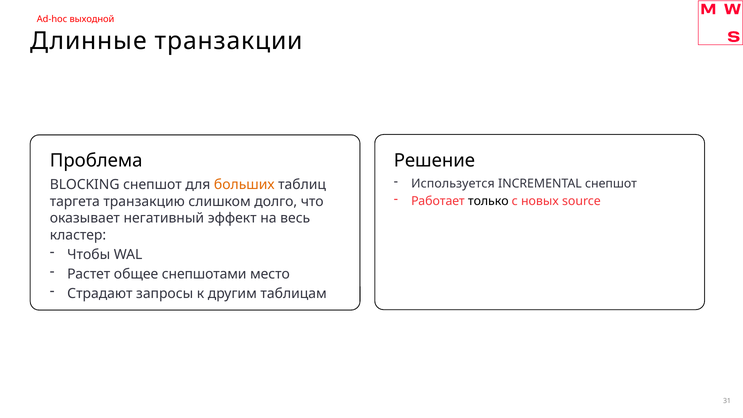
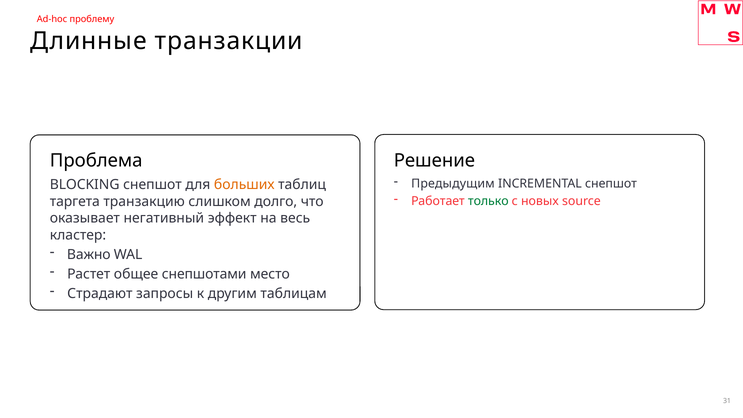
выходной: выходной -> проблему (92, 19)
Используется: Используется -> Предыдущим (453, 184)
только colour: black -> green (488, 201)
Чтобы: Чтобы -> Важно (89, 254)
